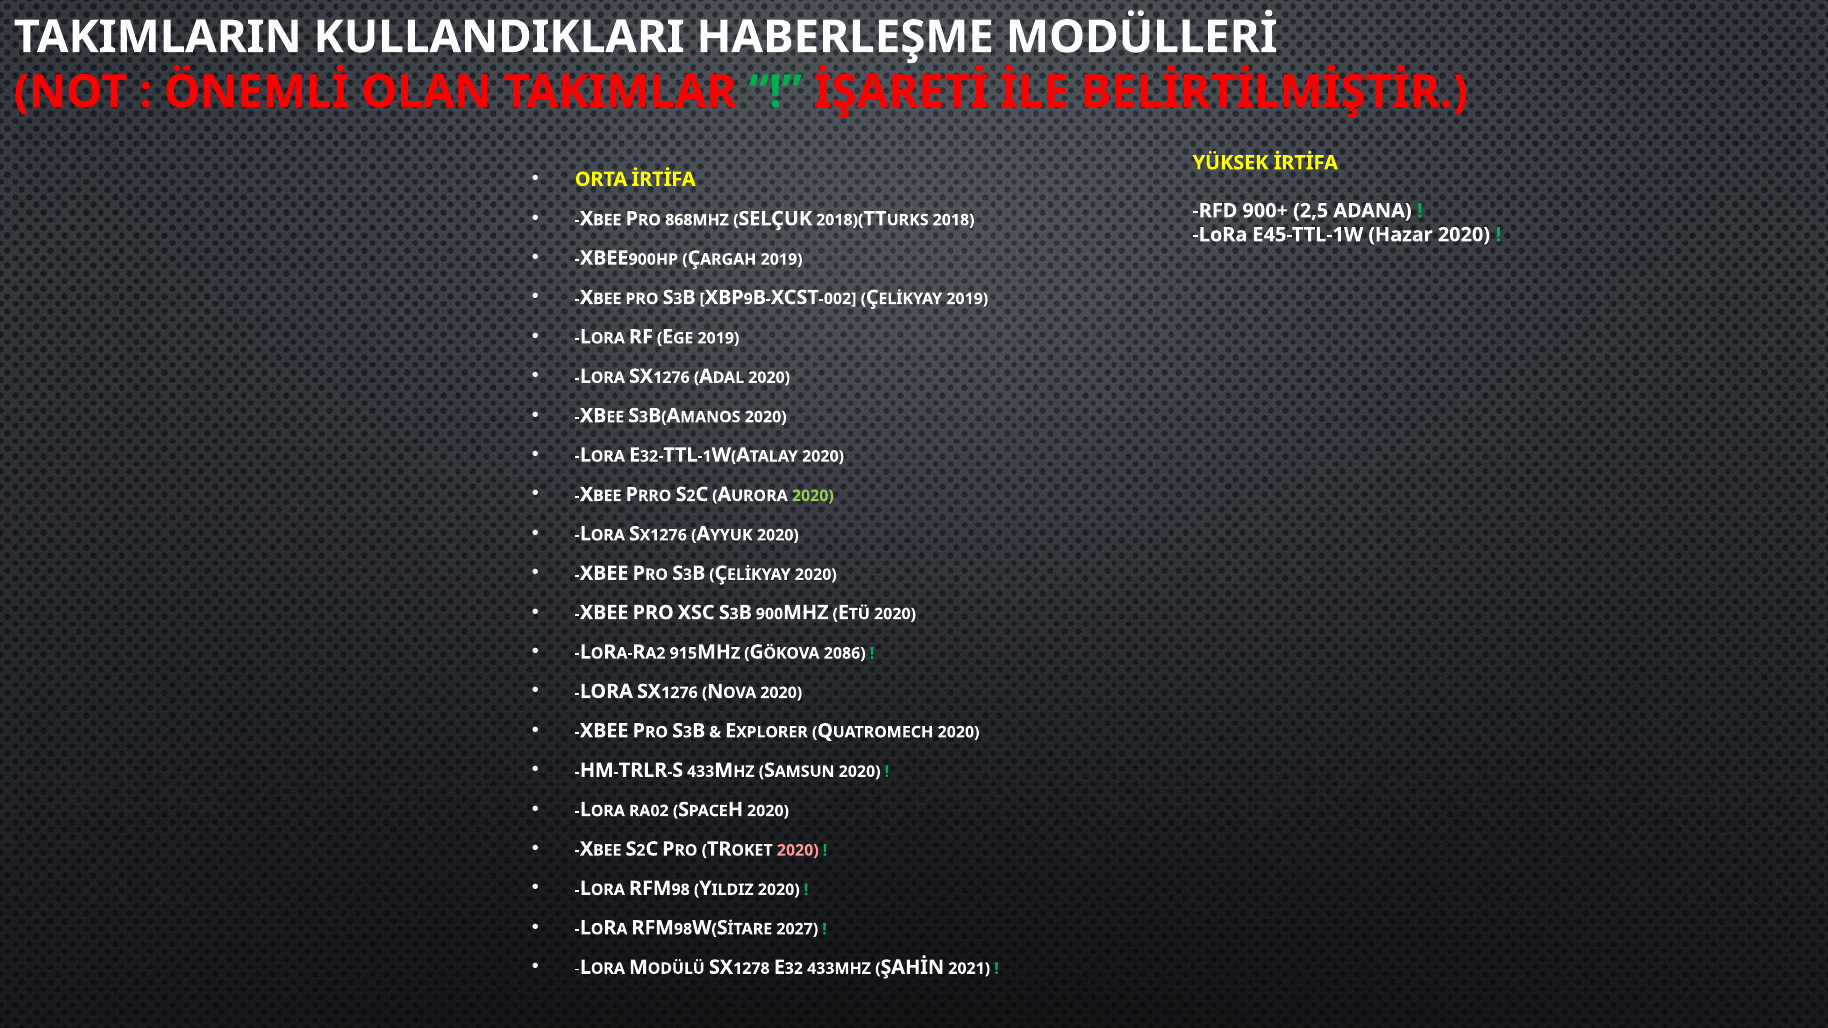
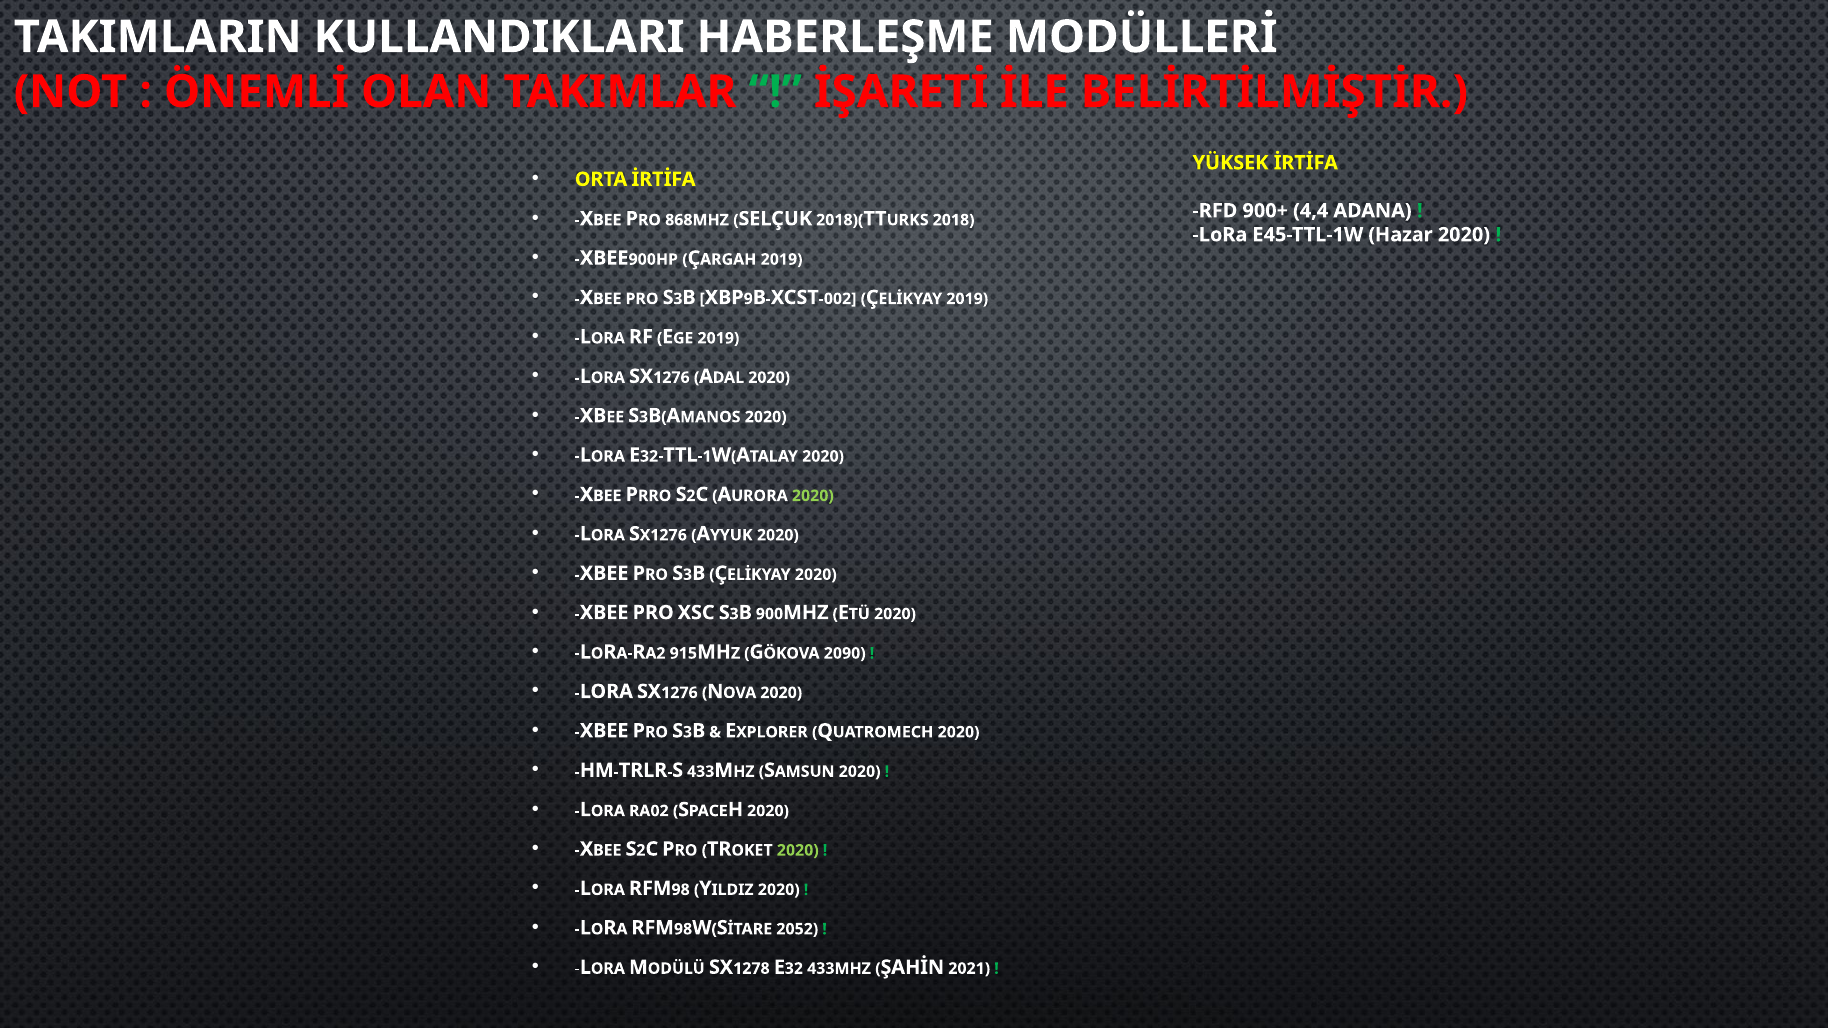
2,5: 2,5 -> 4,4 (1311, 211)
2086: 2086 -> 2090 (845, 654)
2020 colour: pink -> light green (798, 851)
2027: 2027 -> 2052 (797, 929)
